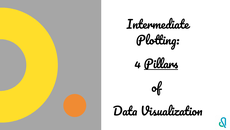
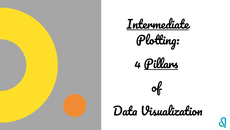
Intermediate underline: none -> present (158, 25)
